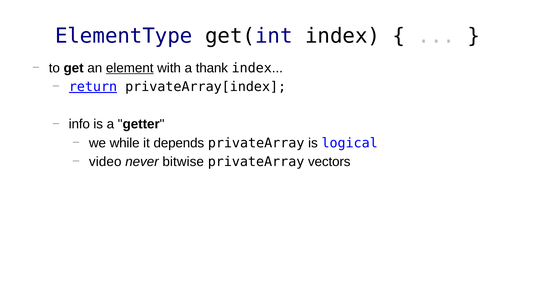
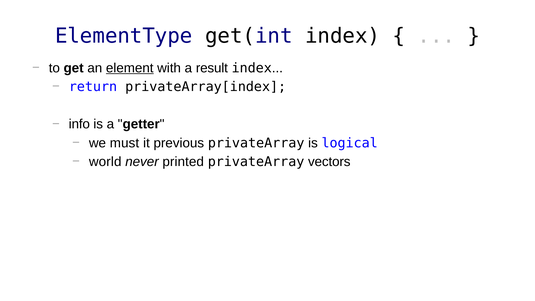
thank: thank -> result (212, 68)
return underline: present -> none (93, 87)
while: while -> must (124, 143)
depends: depends -> previous (179, 143)
video: video -> world (105, 162)
bitwise: bitwise -> printed (183, 162)
